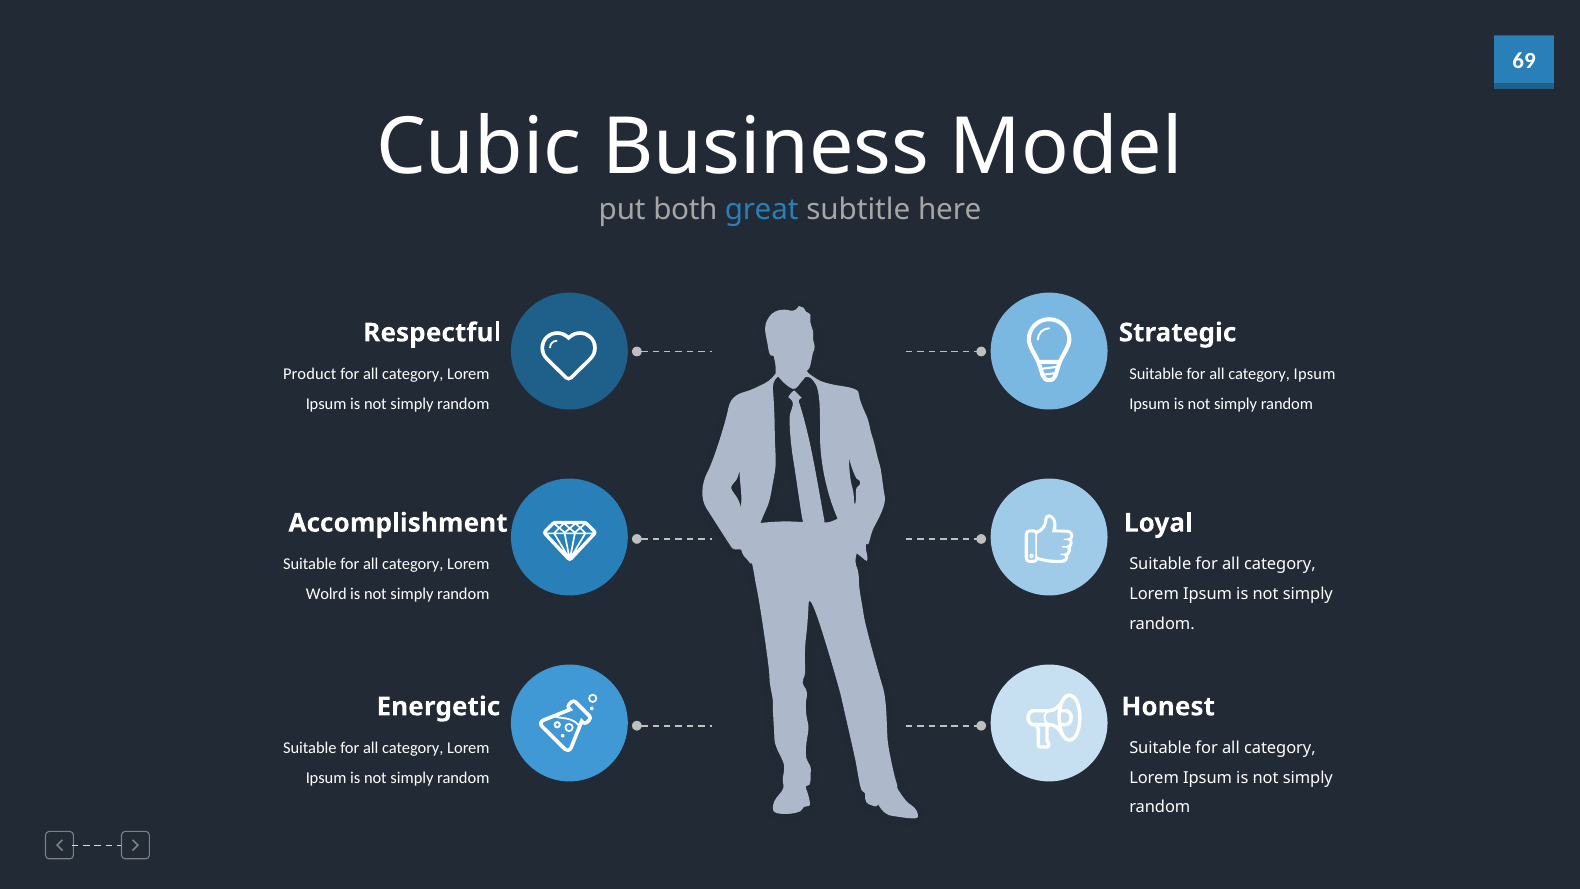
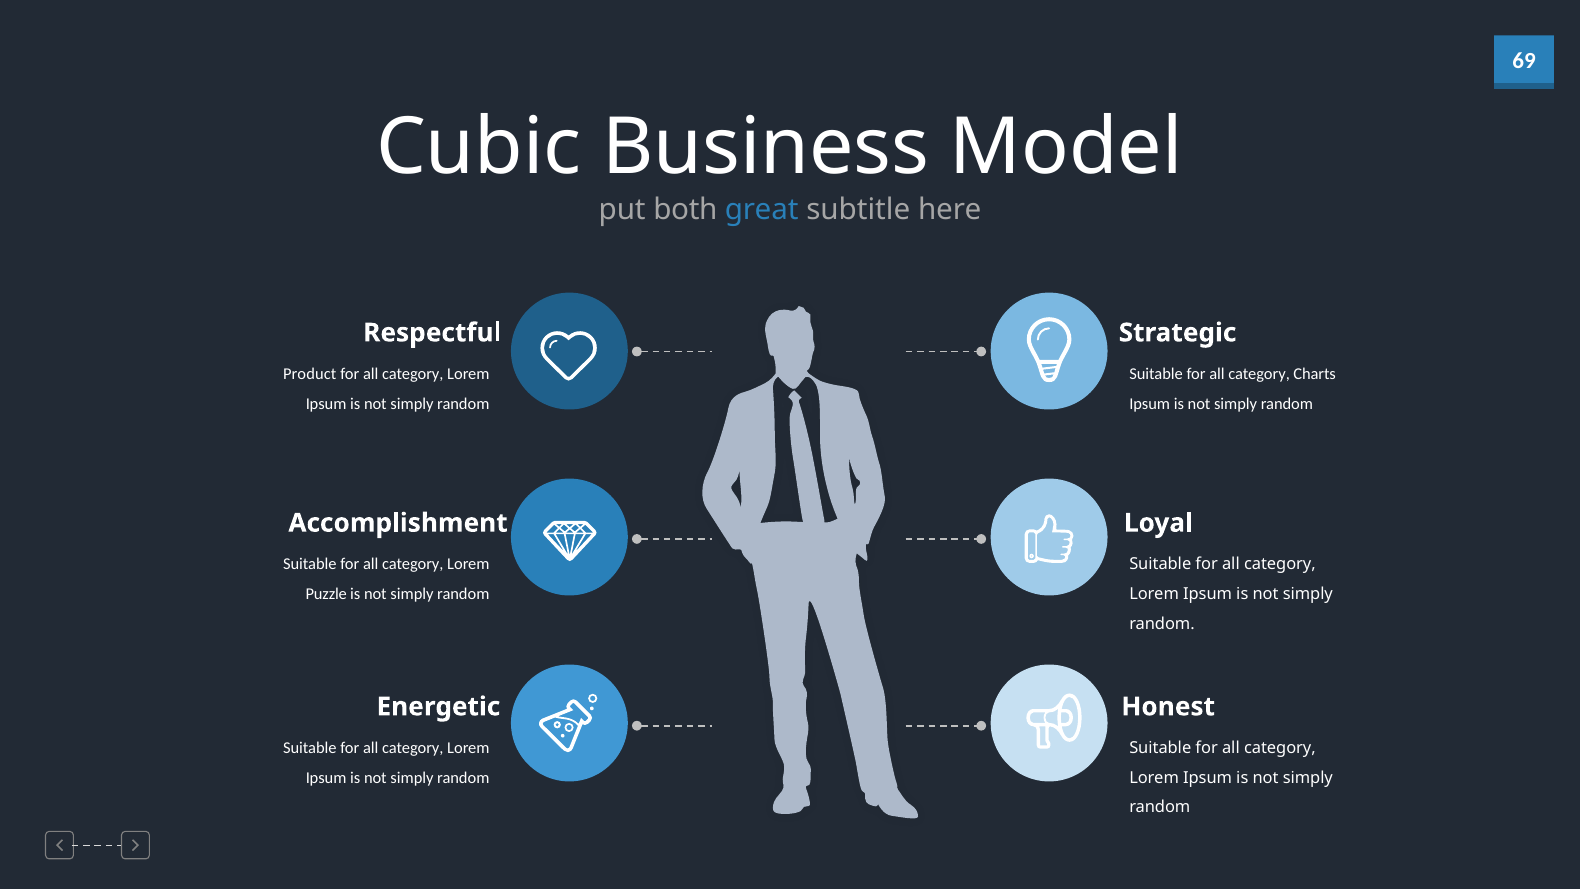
category Ipsum: Ipsum -> Charts (1315, 374)
Wolrd: Wolrd -> Puzzle (326, 594)
